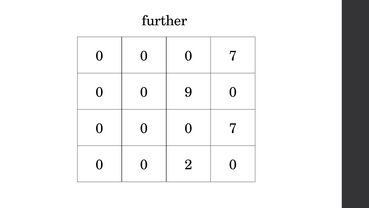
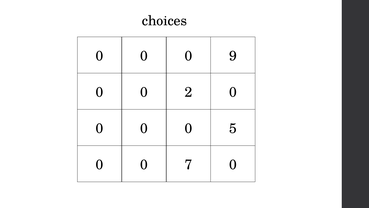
further: further -> choices (164, 21)
7: 7 -> 9 (233, 56)
9: 9 -> 2 (188, 92)
7: 7 -> 5 (233, 128)
2: 2 -> 7 (188, 164)
